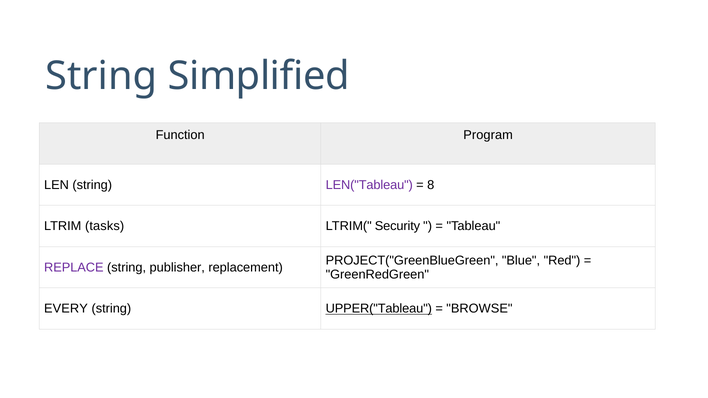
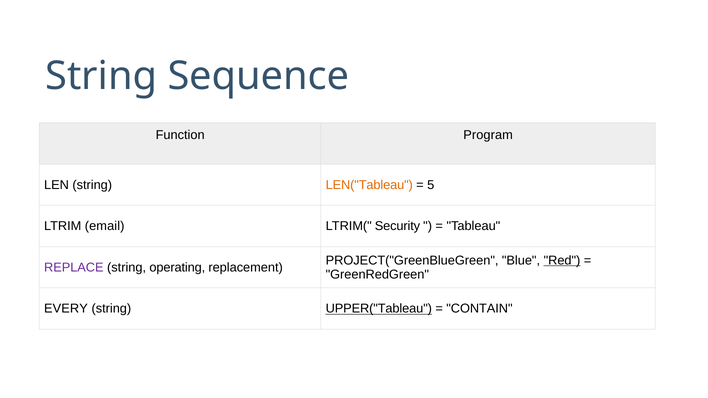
Simplified: Simplified -> Sequence (258, 76)
LEN("Tableau colour: purple -> orange (369, 185)
8: 8 -> 5 (431, 185)
tasks: tasks -> email (105, 226)
Red underline: none -> present (562, 260)
publisher: publisher -> operating (177, 268)
BROWSE: BROWSE -> CONTAIN (479, 309)
